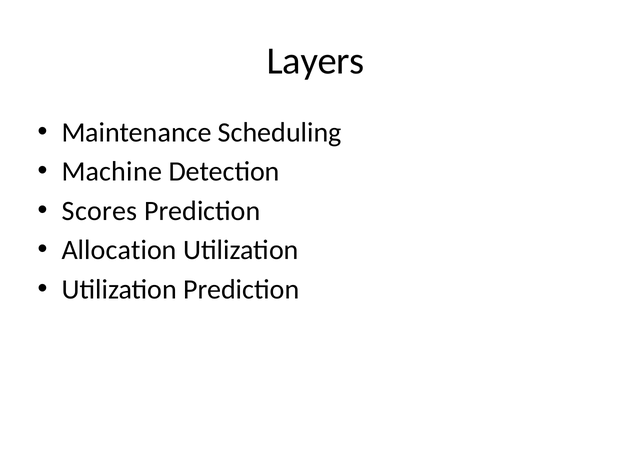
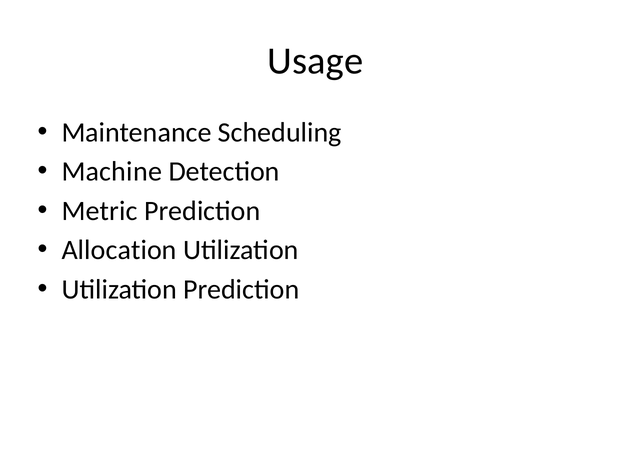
Layers: Layers -> Usage (315, 61)
Scores: Scores -> Metric (100, 211)
